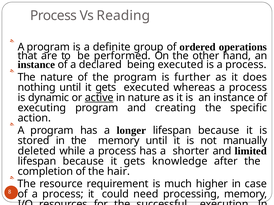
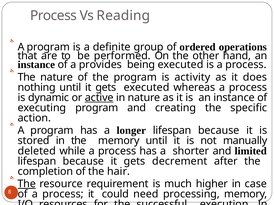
declared: declared -> provides (100, 65)
further: further -> activity (192, 77)
knowledge: knowledge -> decrement (180, 161)
The underline: none -> present (27, 184)
